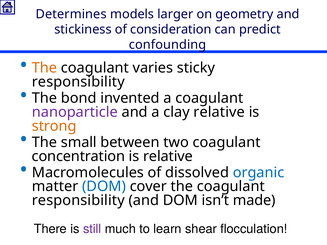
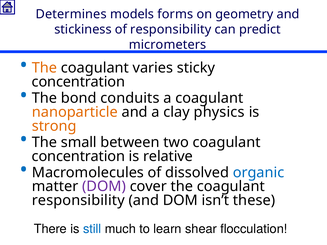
larger: larger -> forms (175, 14)
of consideration: consideration -> responsibility (171, 29)
confounding: confounding -> micrometers (168, 45)
responsibility: responsibility -> concentration (78, 82)
invented: invented -> conduits (130, 98)
nanoparticle colour: purple -> orange (75, 112)
clay relative: relative -> physics (219, 112)
DOM colour: blue -> purple (104, 187)
made: made -> these (254, 201)
still colour: purple -> blue (92, 229)
